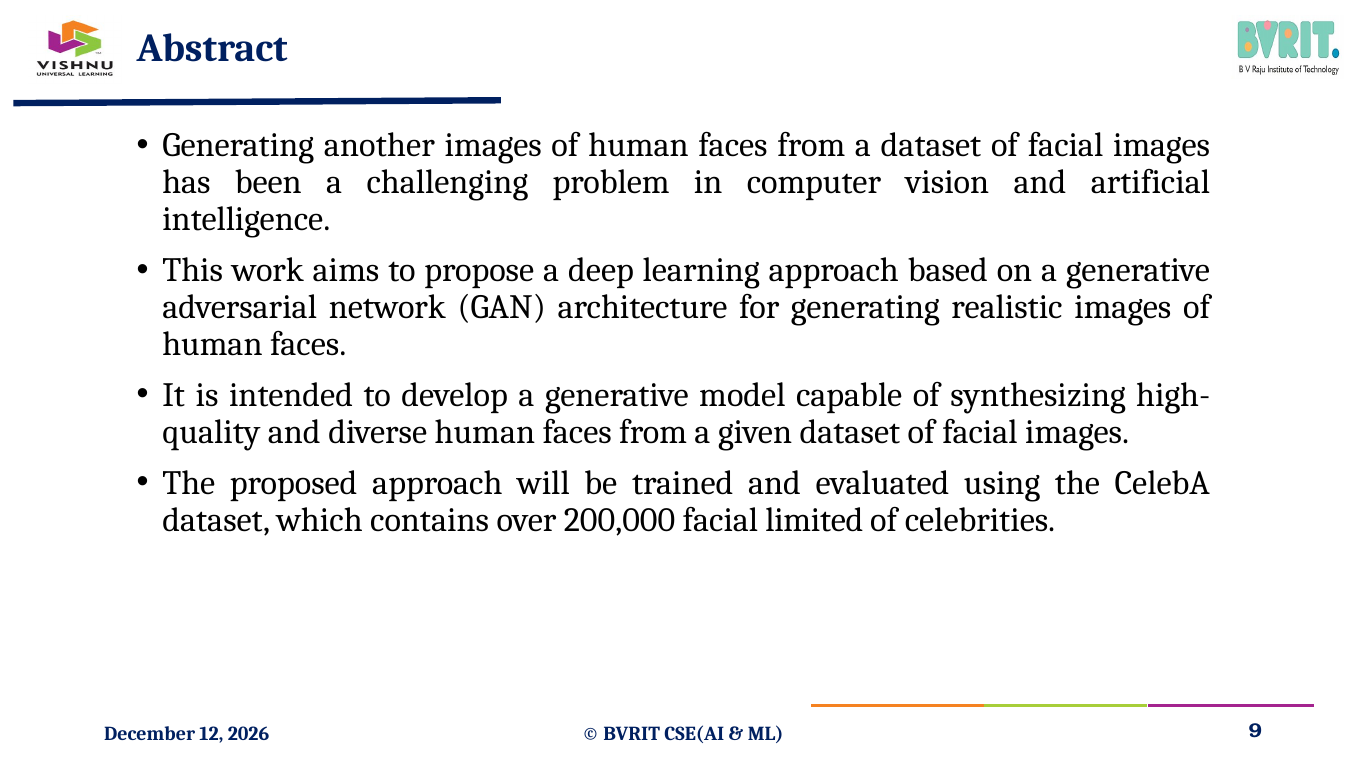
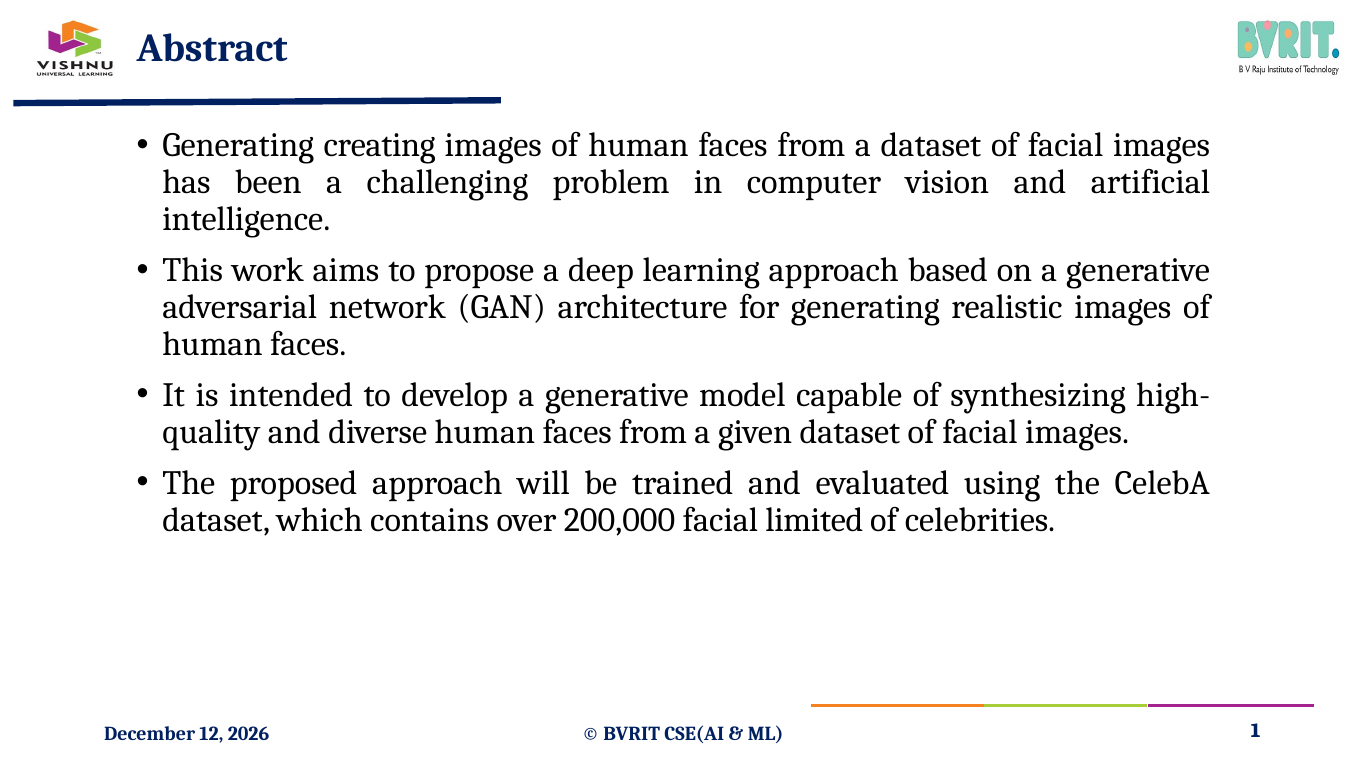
another: another -> creating (380, 146)
9: 9 -> 1 (1255, 731)
